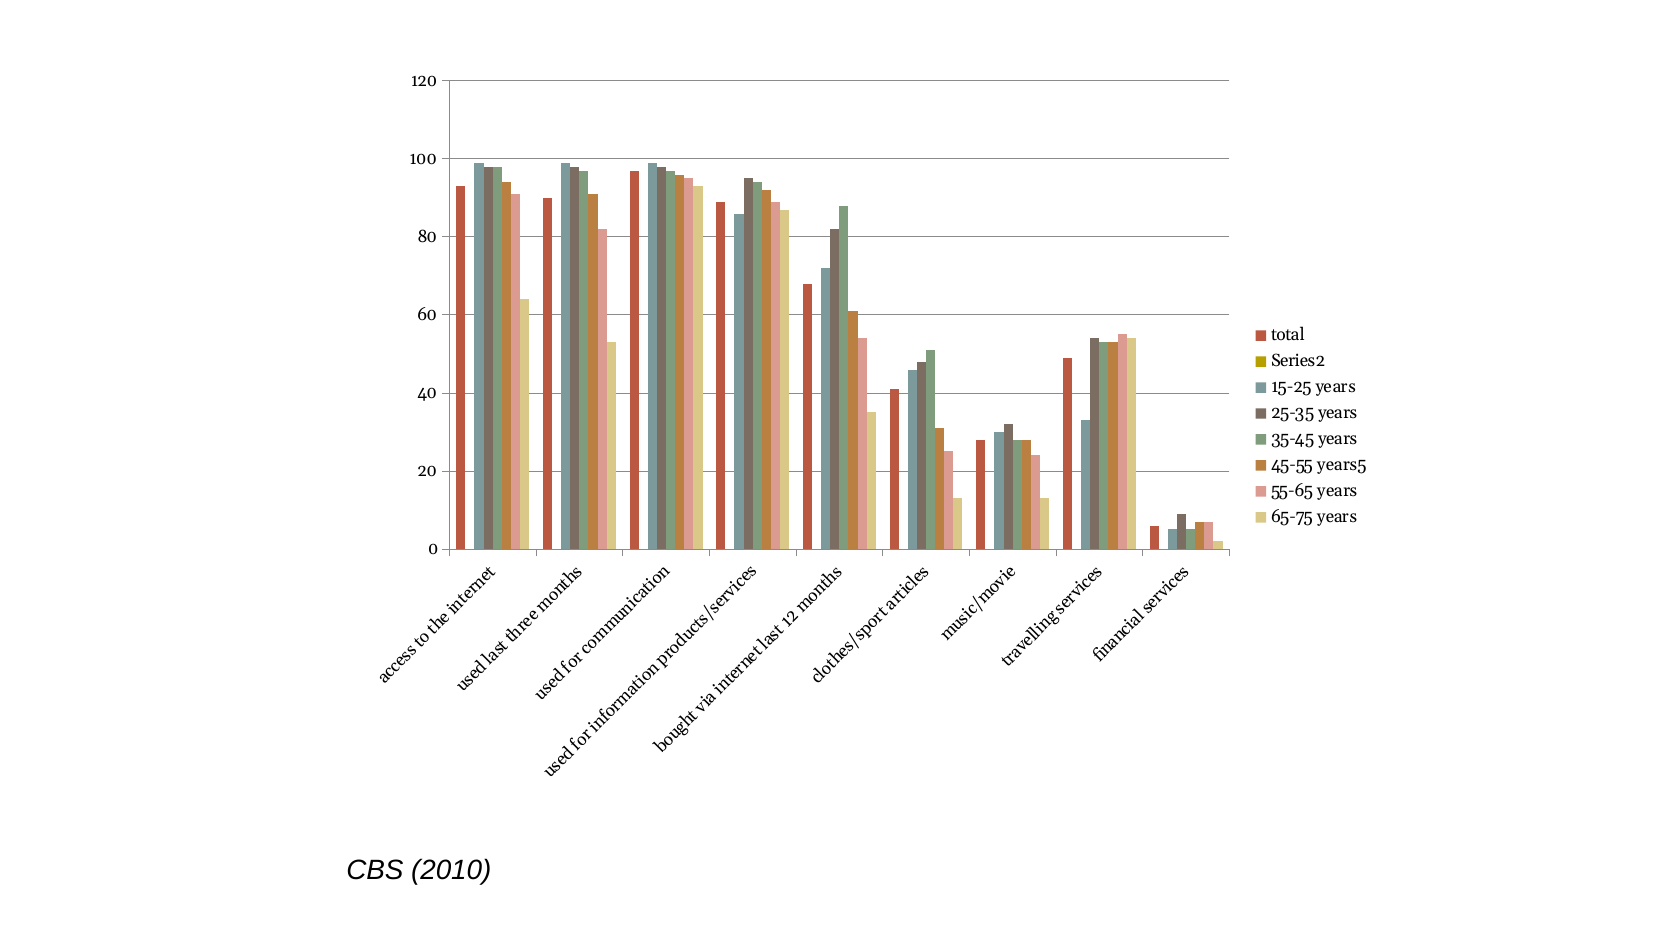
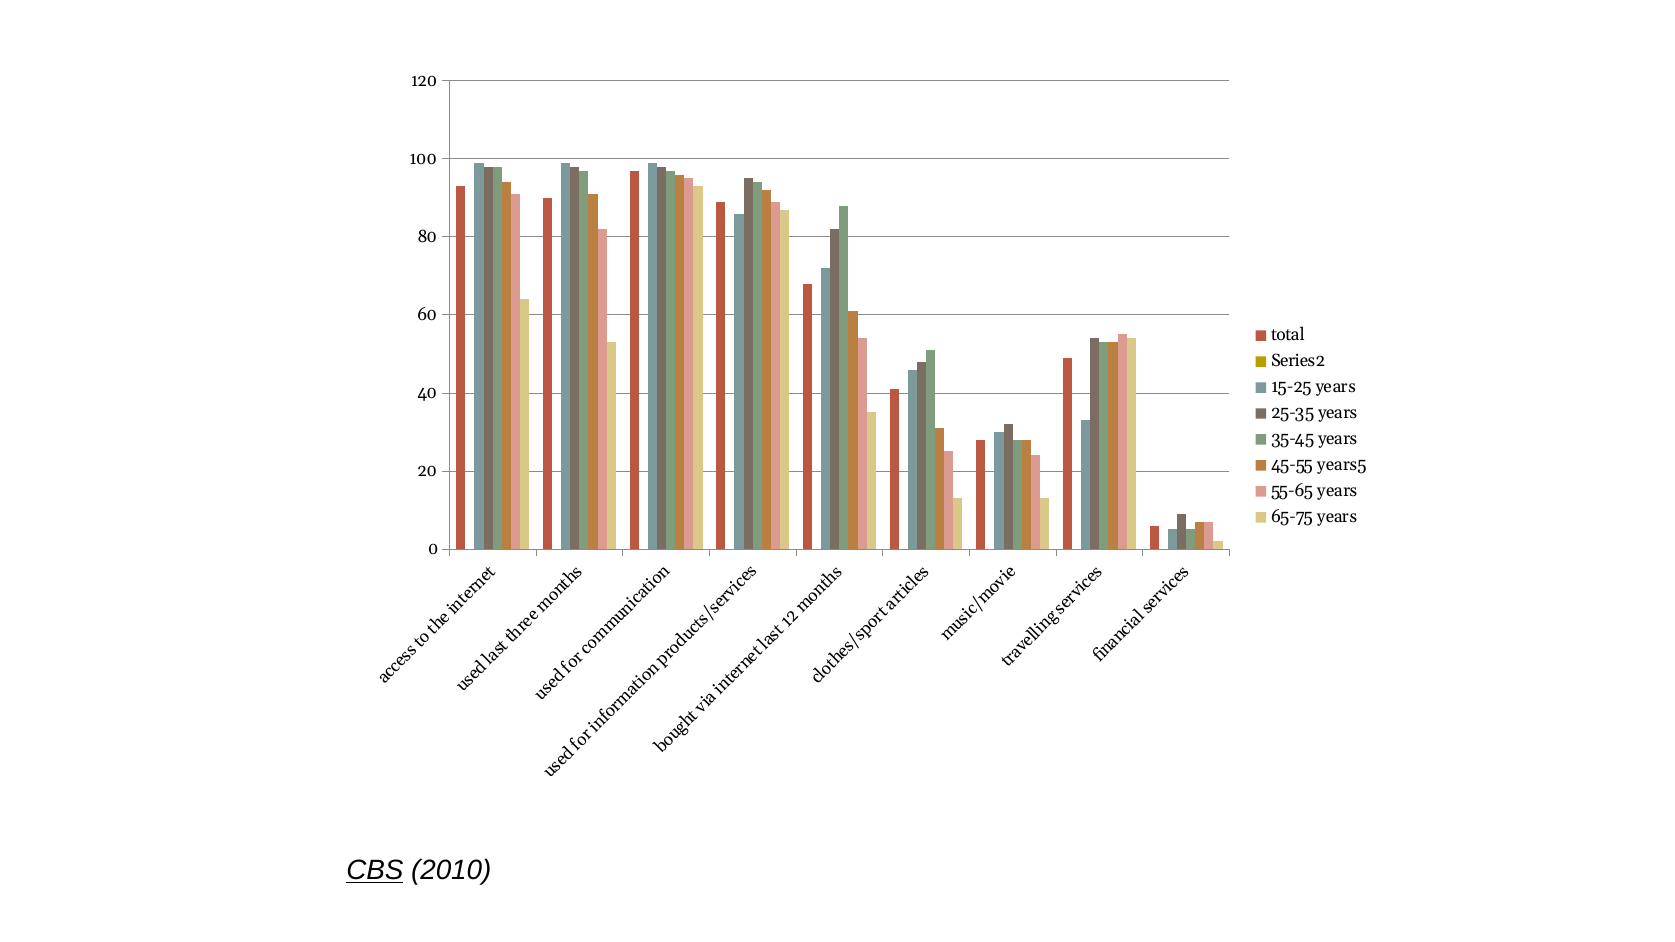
CBS underline: none -> present (375, 871)
